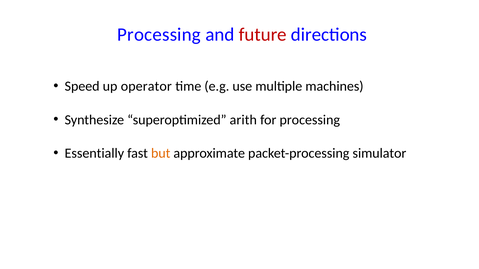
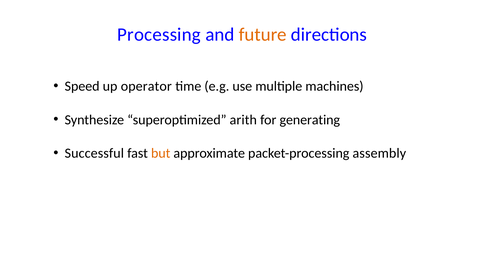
future colour: red -> orange (263, 35)
for processing: processing -> generating (310, 120)
Essentially: Essentially -> Successful (94, 153)
simulator: simulator -> assembly (379, 153)
